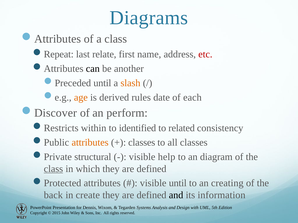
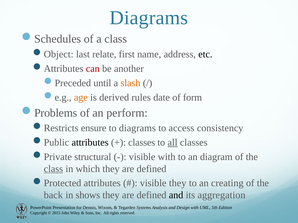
Attributes: Attributes -> Schedules (58, 39)
Repeat: Repeat -> Object (59, 54)
etc colour: red -> black (205, 54)
can colour: black -> red (93, 69)
each: each -> form (192, 98)
Discover: Discover -> Problems (56, 113)
within: within -> ensure (94, 128)
to identified: identified -> diagrams (137, 128)
related: related -> access (181, 128)
attributes colour: orange -> black (90, 143)
all underline: none -> present (173, 143)
visible help: help -> with (167, 157)
visible until: until -> they (178, 184)
create: create -> shows (88, 195)
information: information -> aggregation (222, 195)
